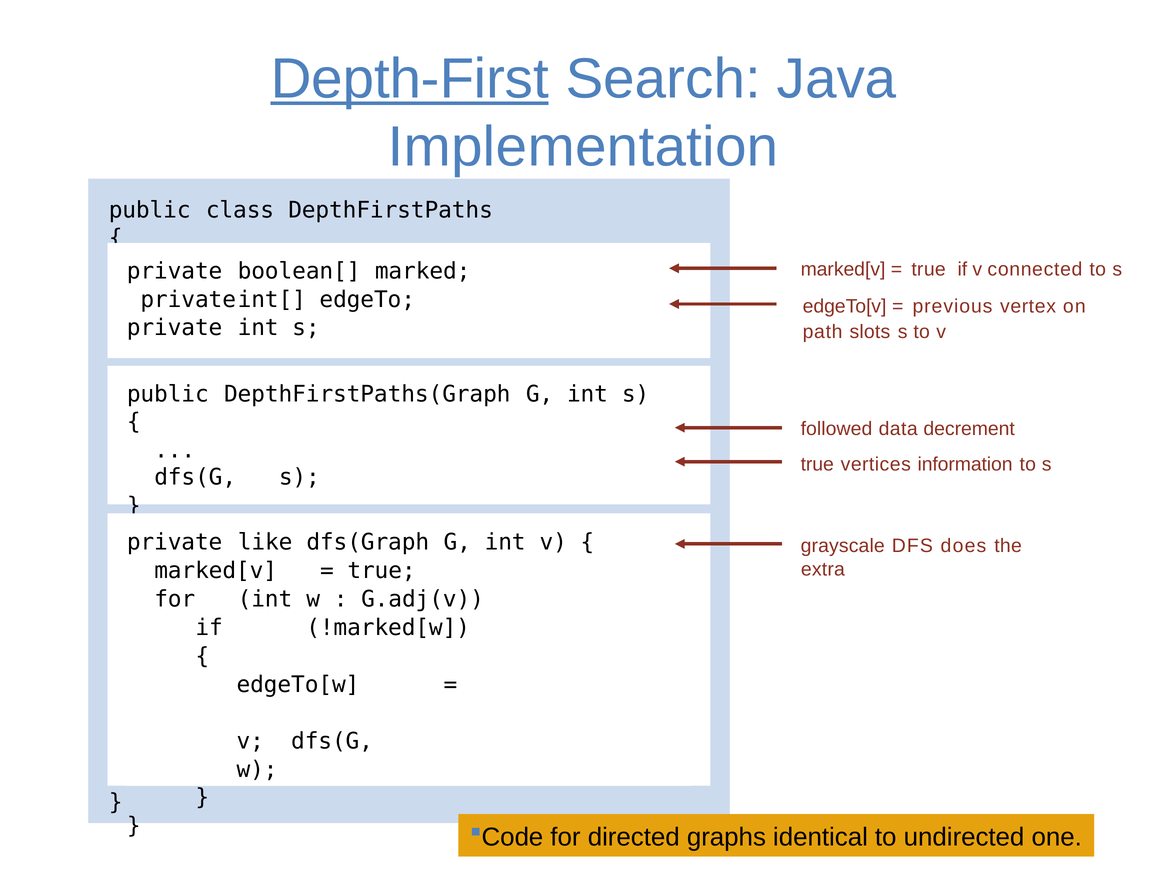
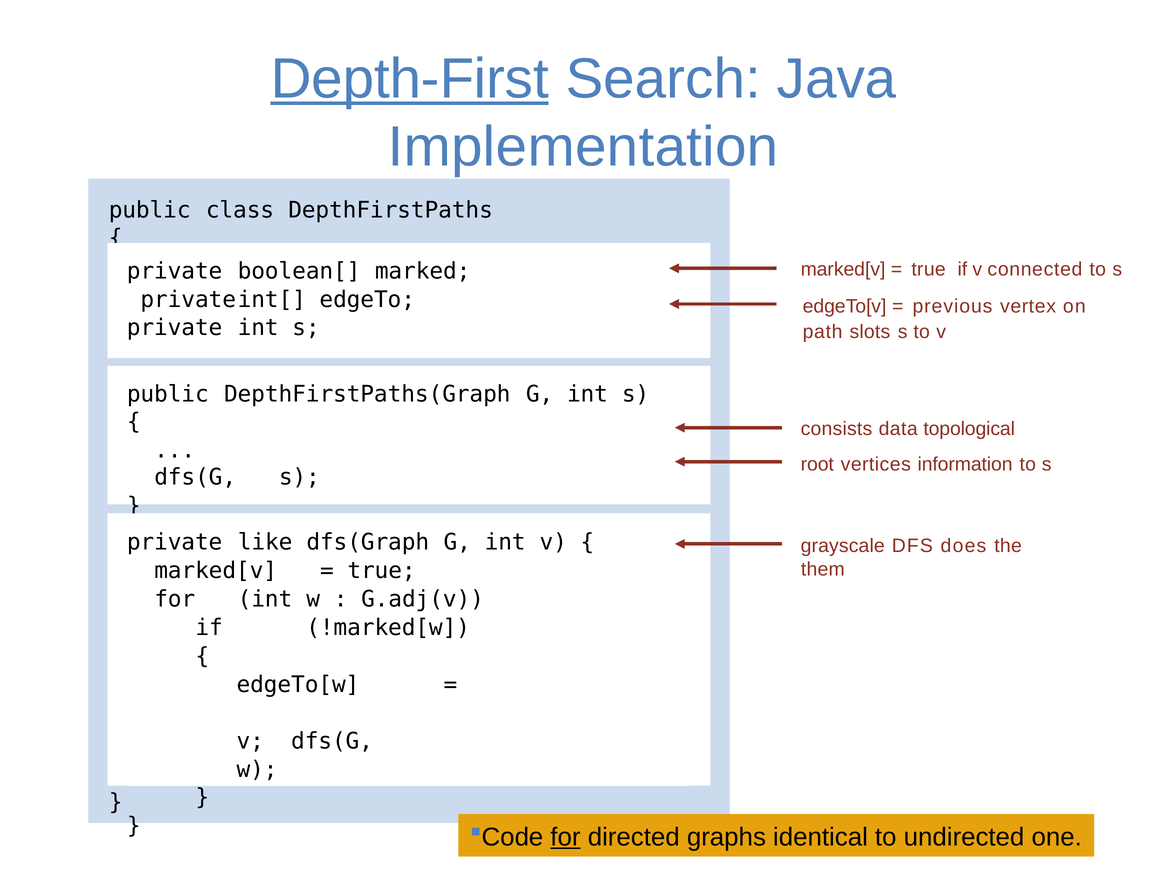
followed: followed -> consists (836, 429)
decrement: decrement -> topological (969, 429)
true: true -> root (817, 464)
extra: extra -> them (823, 569)
for underline: none -> present (565, 837)
